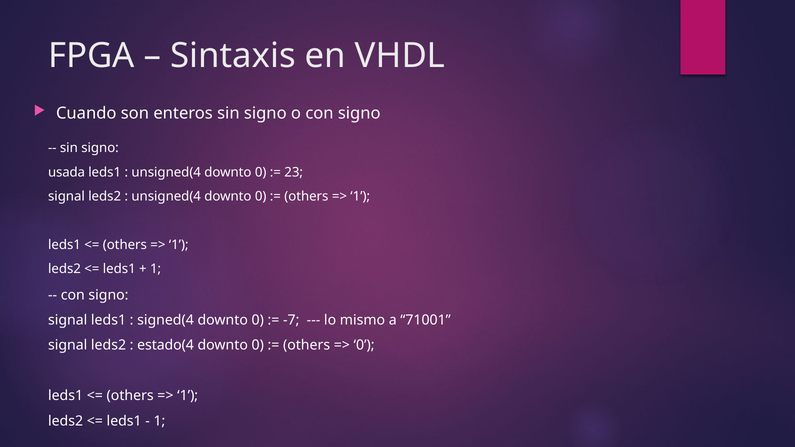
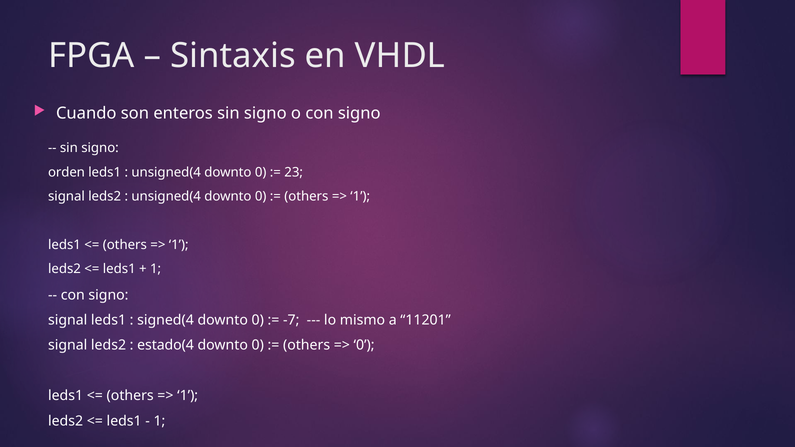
usada: usada -> orden (67, 172)
71001: 71001 -> 11201 (426, 320)
